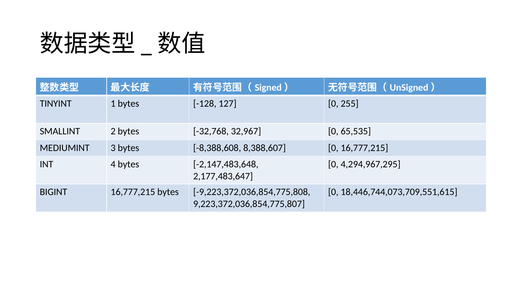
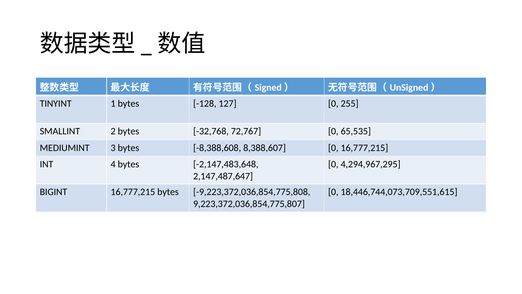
32,967: 32,967 -> 72,767 (246, 131)
2,177,483,647: 2,177,483,647 -> 2,147,487,647 (223, 176)
